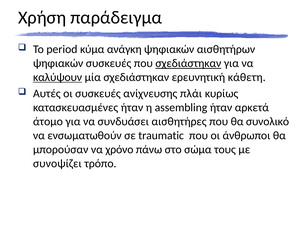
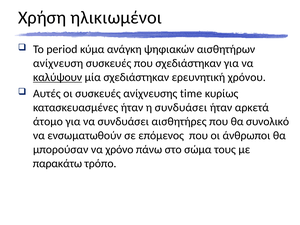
παράδειγμα: παράδειγμα -> ηλικιωμένοι (116, 18)
ψηφιακών: ψηφιακών -> ανίχνευση (58, 63)
σχεδιάστηκαν underline: present -> none (188, 63)
κάθετη: κάθετη -> χρόνου (247, 77)
πλάι: πλάι -> time (191, 94)
η assembling: assembling -> συνδυάσει (181, 108)
traumatic: traumatic -> επόμενος (161, 135)
συνοψίζει: συνοψίζει -> παρακάτω (57, 163)
